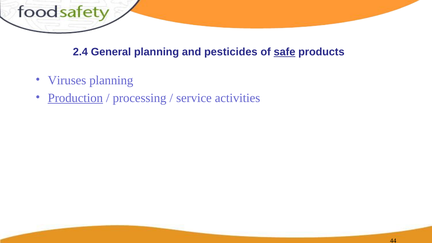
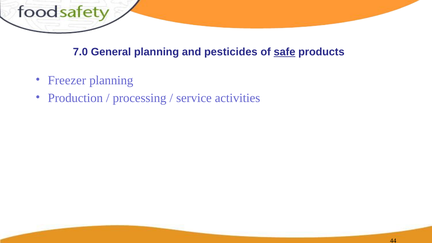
2.4: 2.4 -> 7.0 (80, 52)
Viruses: Viruses -> Freezer (67, 80)
Production underline: present -> none (75, 98)
